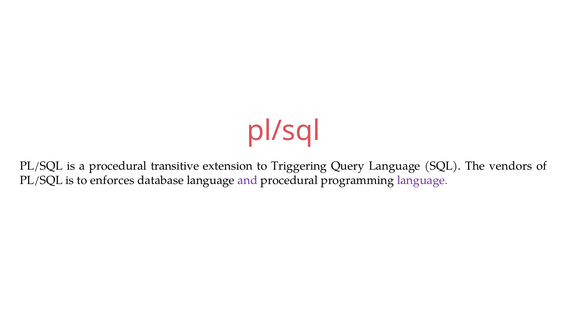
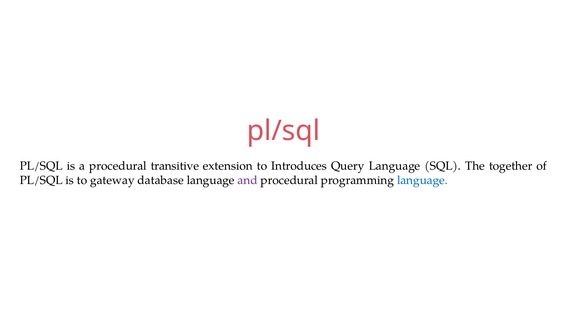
Triggering: Triggering -> Introduces (299, 166)
vendors: vendors -> together (511, 166)
enforces: enforces -> gateway (112, 180)
language colour: purple -> blue (422, 180)
